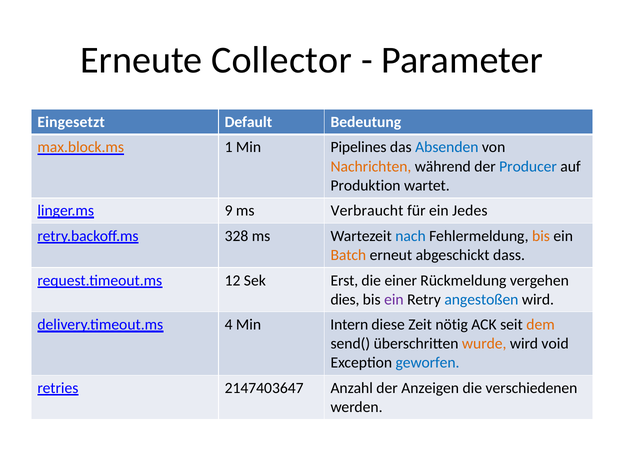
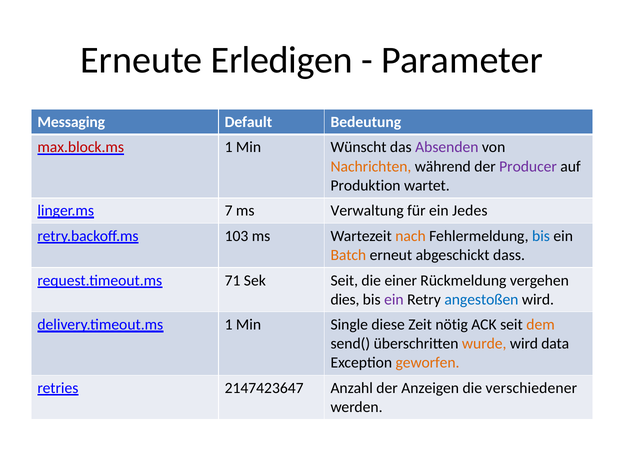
Collector: Collector -> Erledigen (282, 60)
Eingesetzt: Eingesetzt -> Messaging (71, 122)
max.block.ms colour: orange -> red (81, 147)
Pipelines: Pipelines -> Wünscht (359, 147)
Absenden colour: blue -> purple (447, 147)
Producer colour: blue -> purple (528, 166)
9: 9 -> 7 (229, 211)
Verbraucht: Verbraucht -> Verwaltung (367, 211)
328: 328 -> 103 (236, 236)
nach colour: blue -> orange (410, 236)
bis colour: orange -> blue (541, 236)
12: 12 -> 71 (233, 280)
Sek Erst: Erst -> Seit (344, 280)
delivery.timeout.ms 4: 4 -> 1 (229, 325)
Intern: Intern -> Single (349, 325)
void: void -> data (555, 344)
geworfen colour: blue -> orange (428, 363)
2147403647: 2147403647 -> 2147423647 (264, 388)
verschiedenen: verschiedenen -> verschiedener (531, 388)
